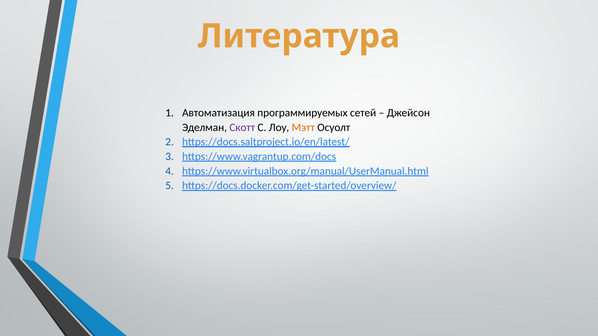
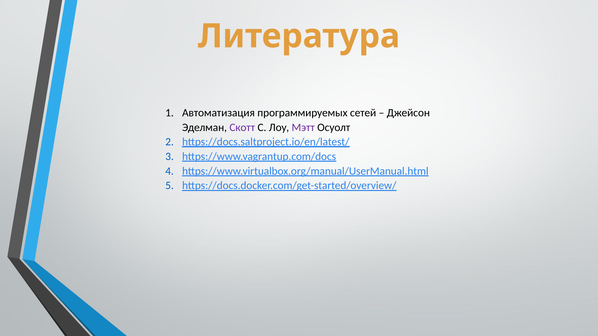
Мэтт colour: orange -> purple (303, 127)
